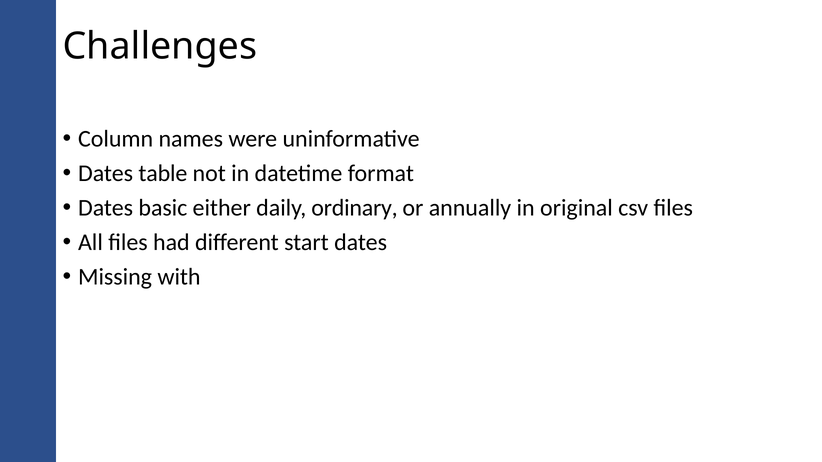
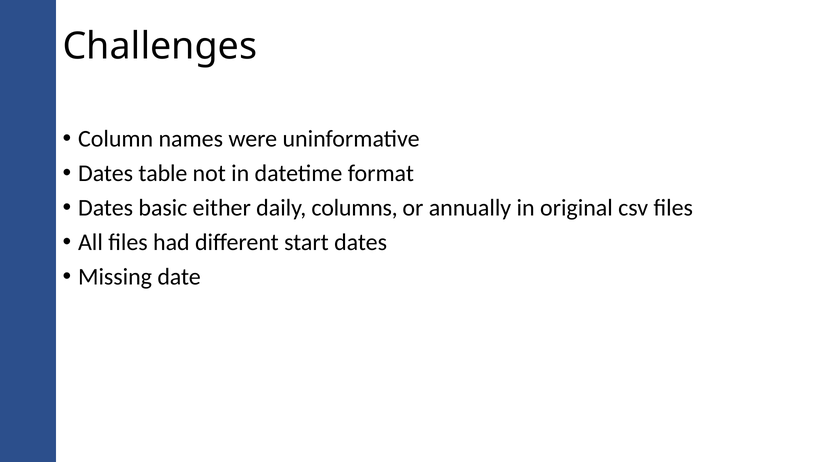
ordinary: ordinary -> columns (354, 208)
with: with -> date (179, 277)
